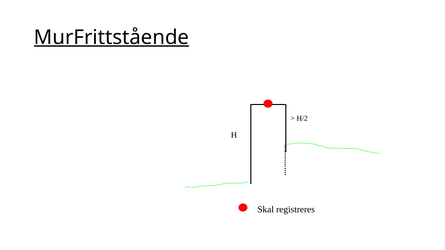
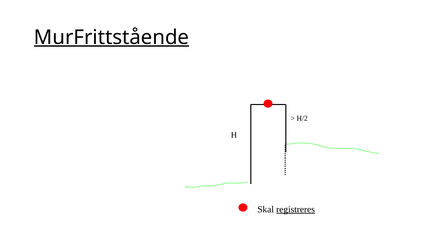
registreres underline: none -> present (296, 210)
